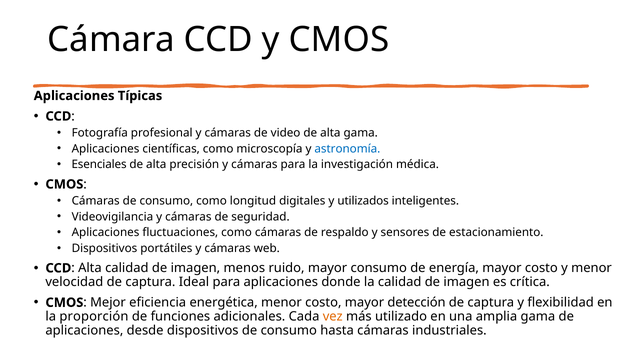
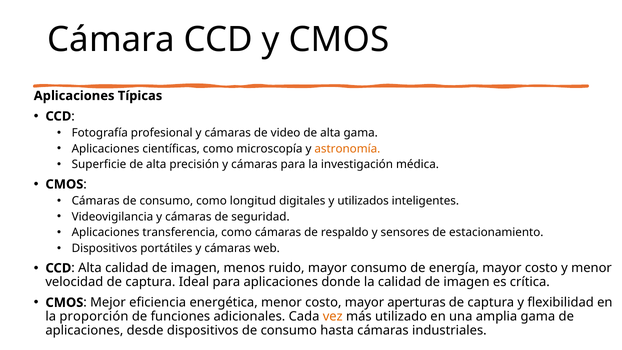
astronomía colour: blue -> orange (347, 149)
Esenciales: Esenciales -> Superficie (99, 164)
fluctuaciones: fluctuaciones -> transferencia (180, 232)
detección: detección -> aperturas (417, 302)
